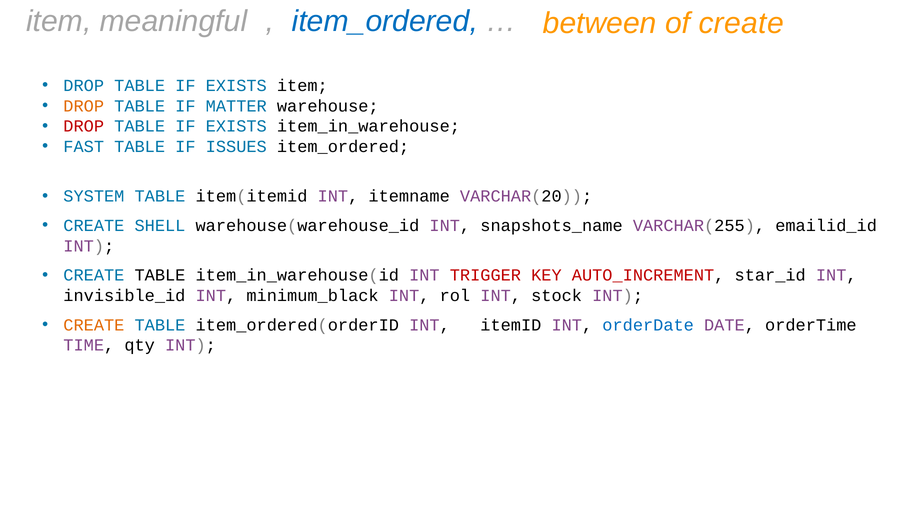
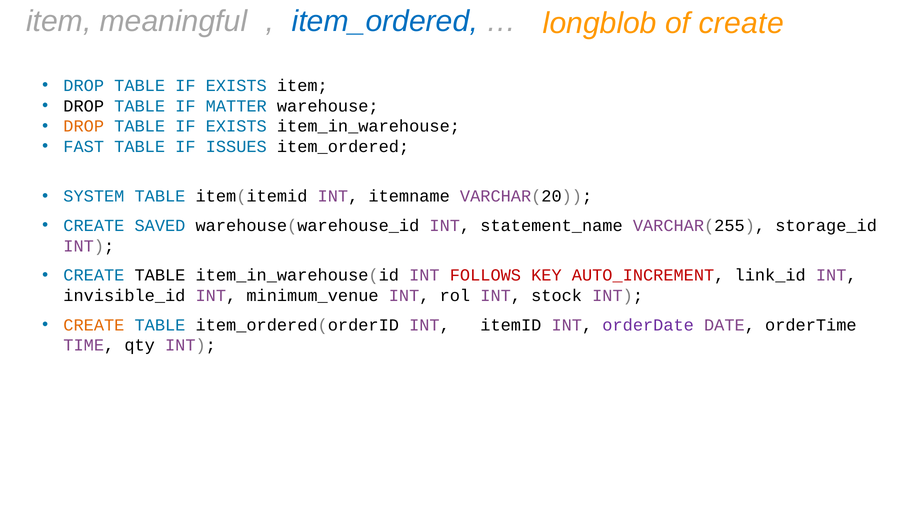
between: between -> longblob (600, 24)
DROP colour: orange -> black (84, 106)
DROP colour: red -> orange (84, 126)
SHELL: SHELL -> SAVED (160, 226)
snapshots_name: snapshots_name -> statement_name (552, 226)
emailid_id: emailid_id -> storage_id (826, 226)
TRIGGER: TRIGGER -> FOLLOWS (485, 276)
star_id: star_id -> link_id (770, 276)
minimum_black: minimum_black -> minimum_venue (313, 296)
orderDate colour: blue -> purple (648, 325)
